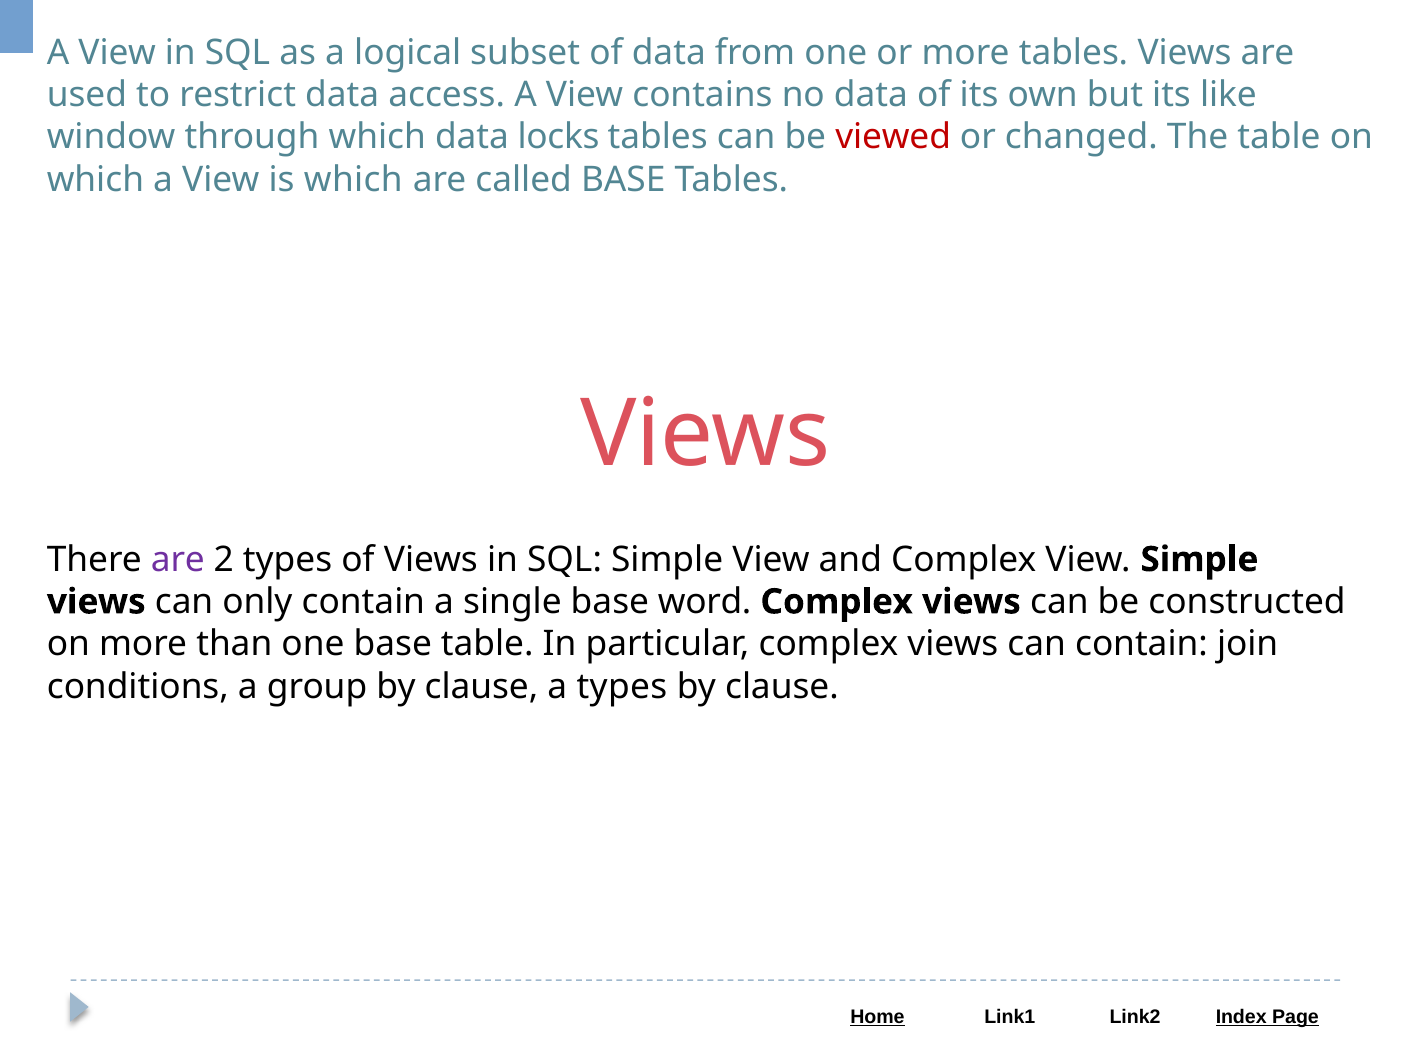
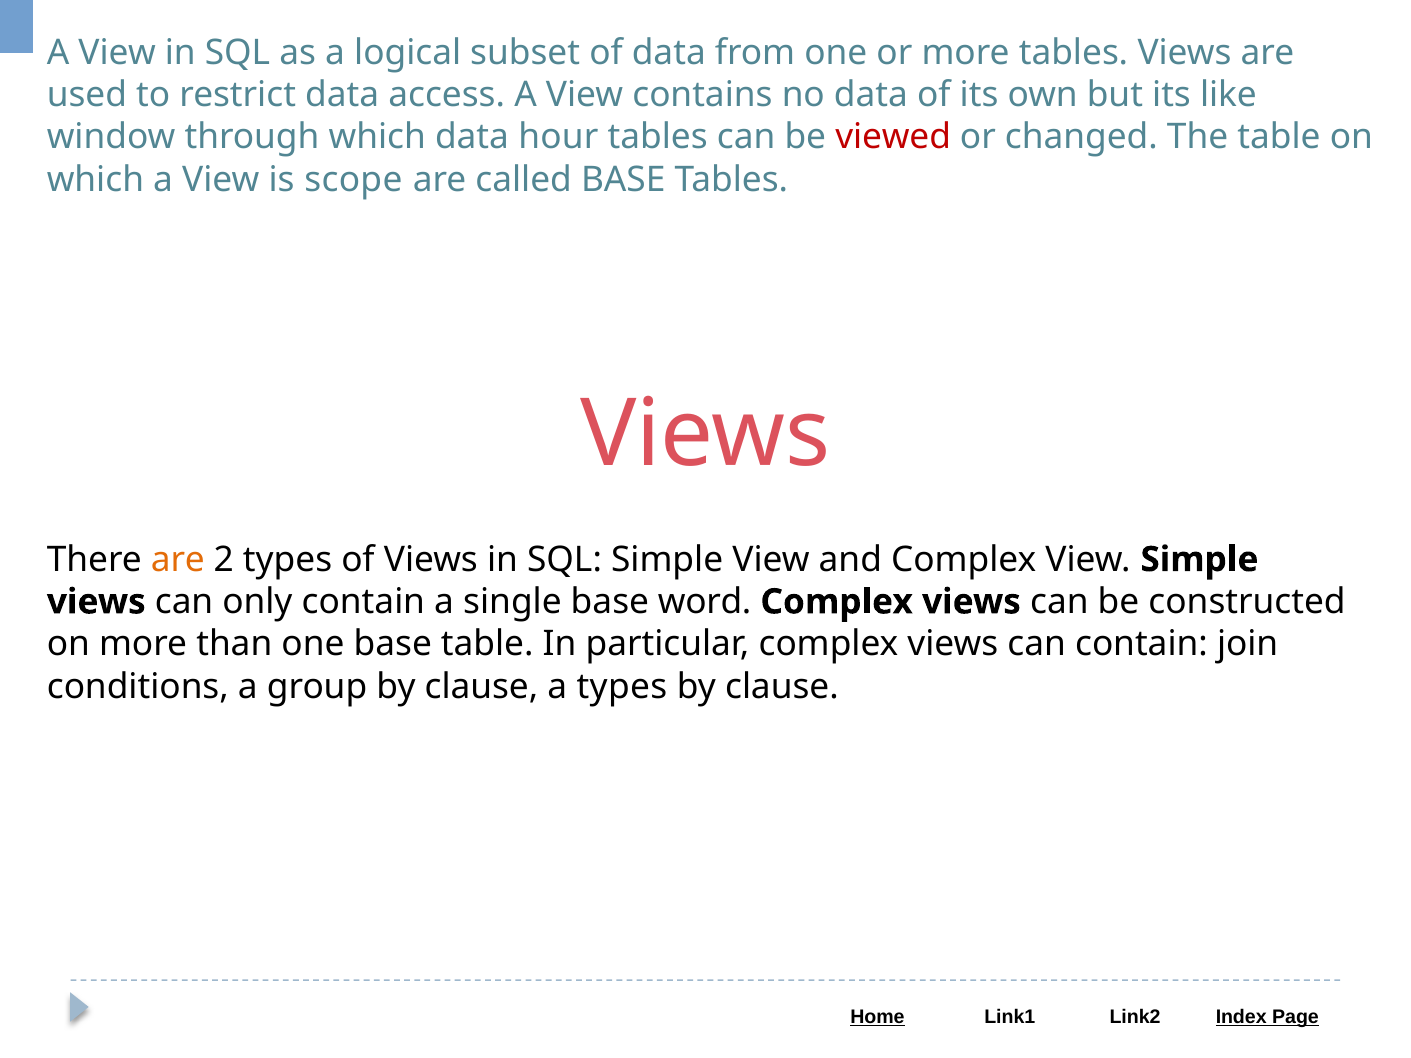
locks: locks -> hour (558, 137)
is which: which -> scope (353, 180)
are colour: purple -> orange (178, 560)
